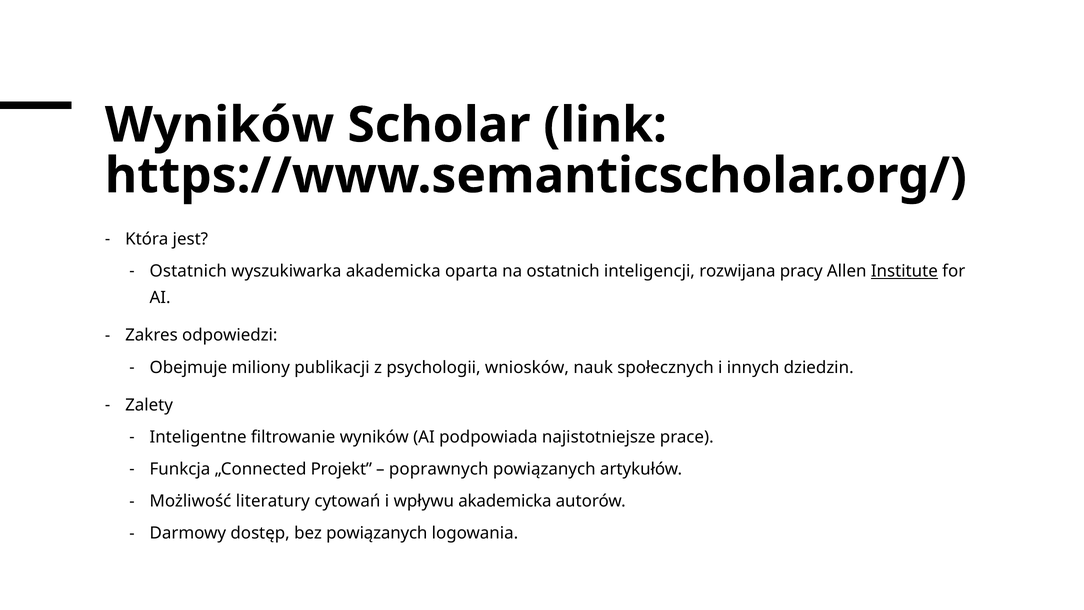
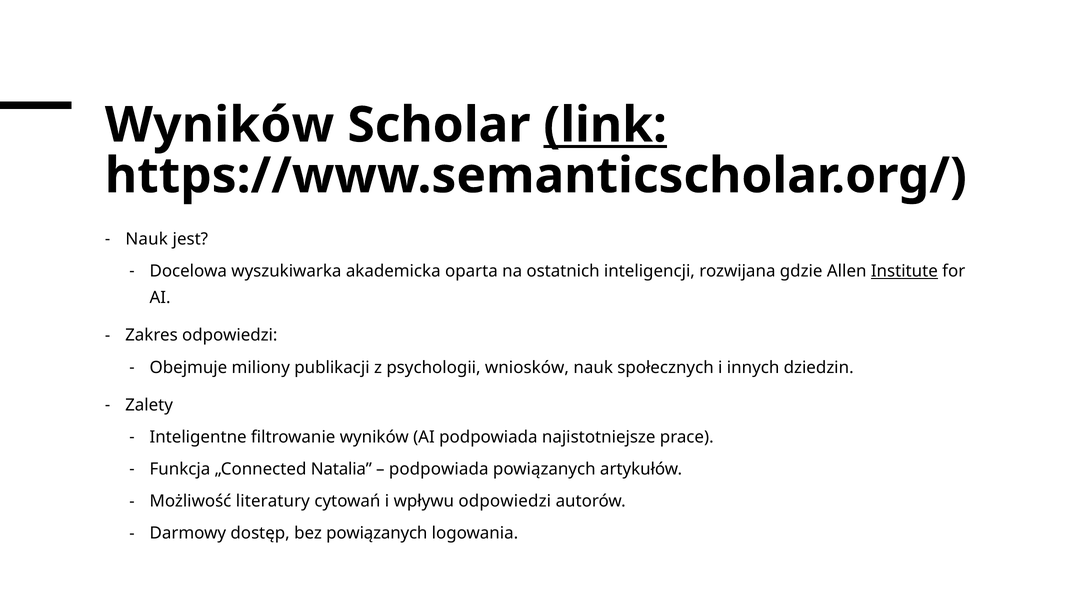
link underline: none -> present (605, 125)
Która: Która -> Nauk (147, 239)
Ostatnich: Ostatnich -> Docelowa (188, 271)
pracy: pracy -> gdzie (801, 271)
Projekt: Projekt -> Natalia (341, 469)
poprawnych: poprawnych -> podpowiada (439, 469)
wpływu akademicka: akademicka -> odpowiedzi (505, 501)
